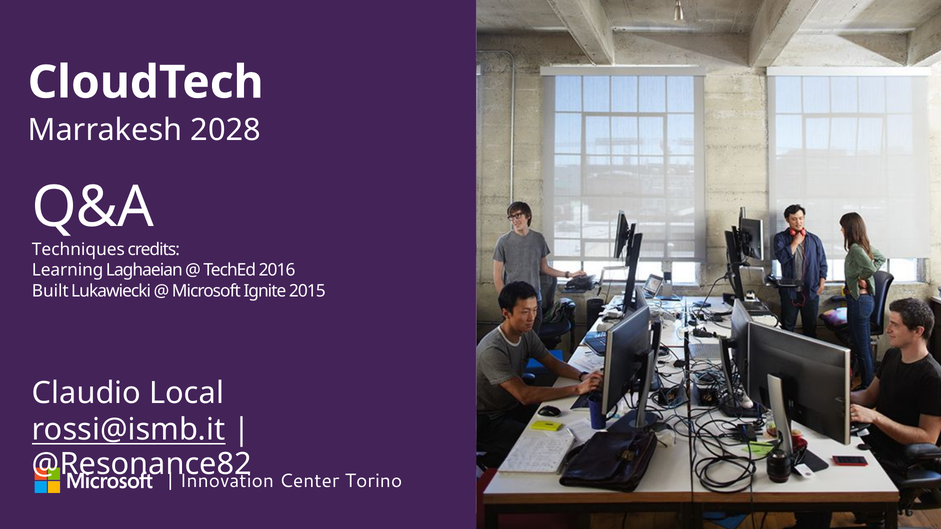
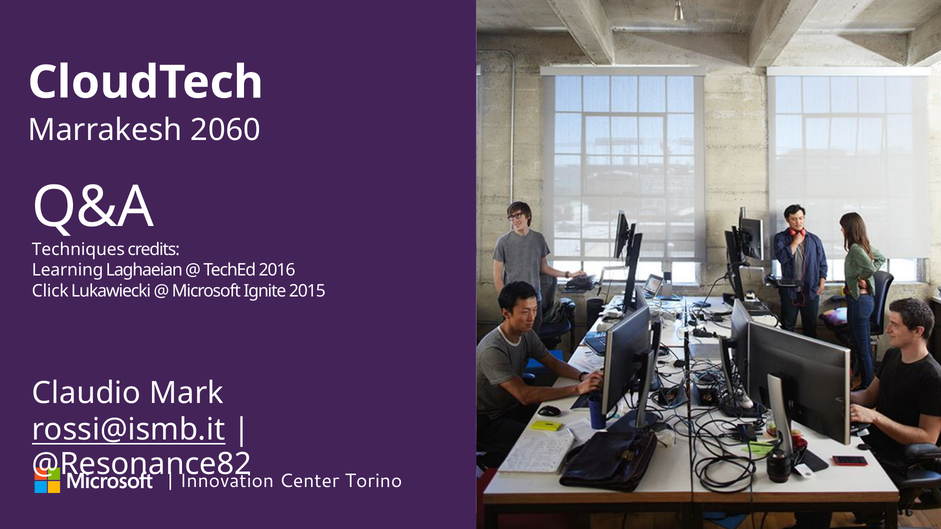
2028: 2028 -> 2060 (226, 130)
Built: Built -> Click (50, 291)
Local: Local -> Mark (186, 393)
